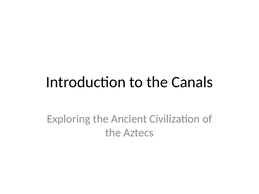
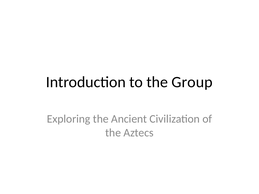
Canals: Canals -> Group (192, 82)
